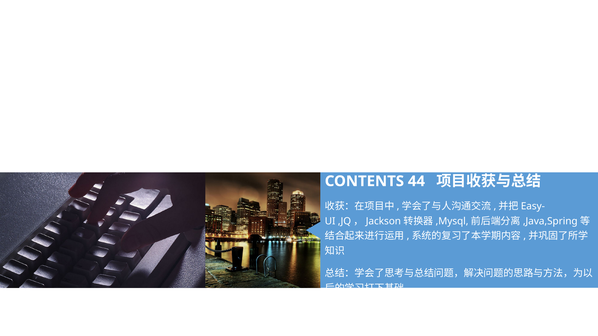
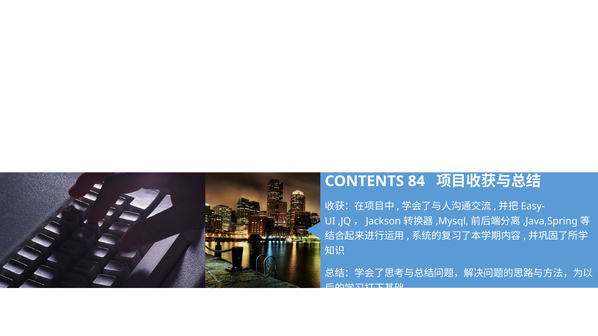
44: 44 -> 84 (416, 181)
